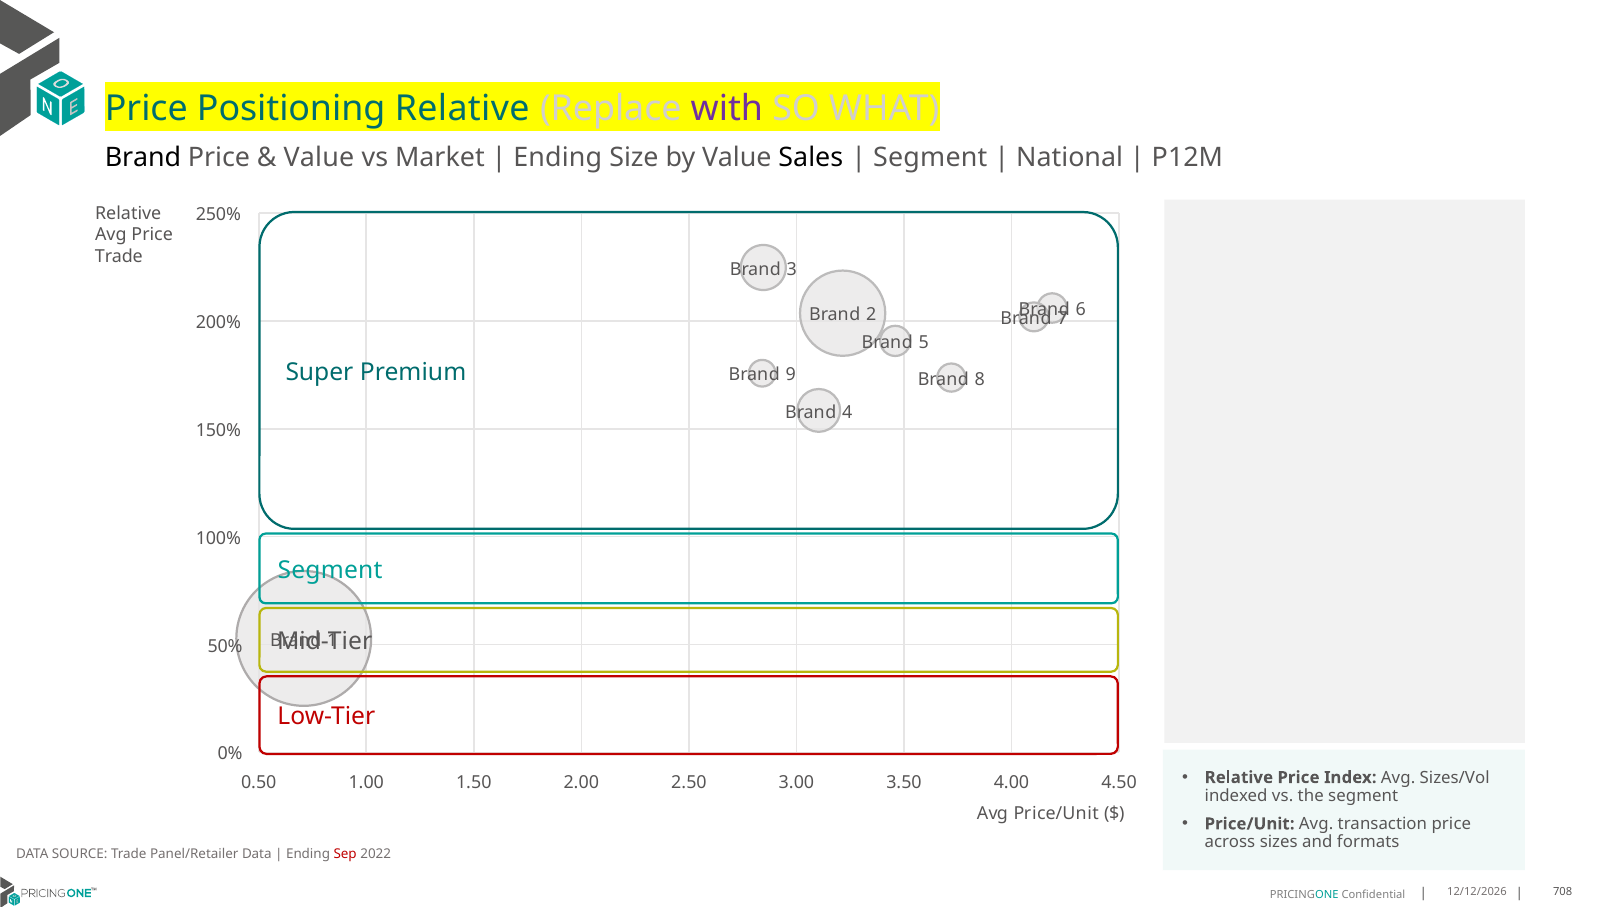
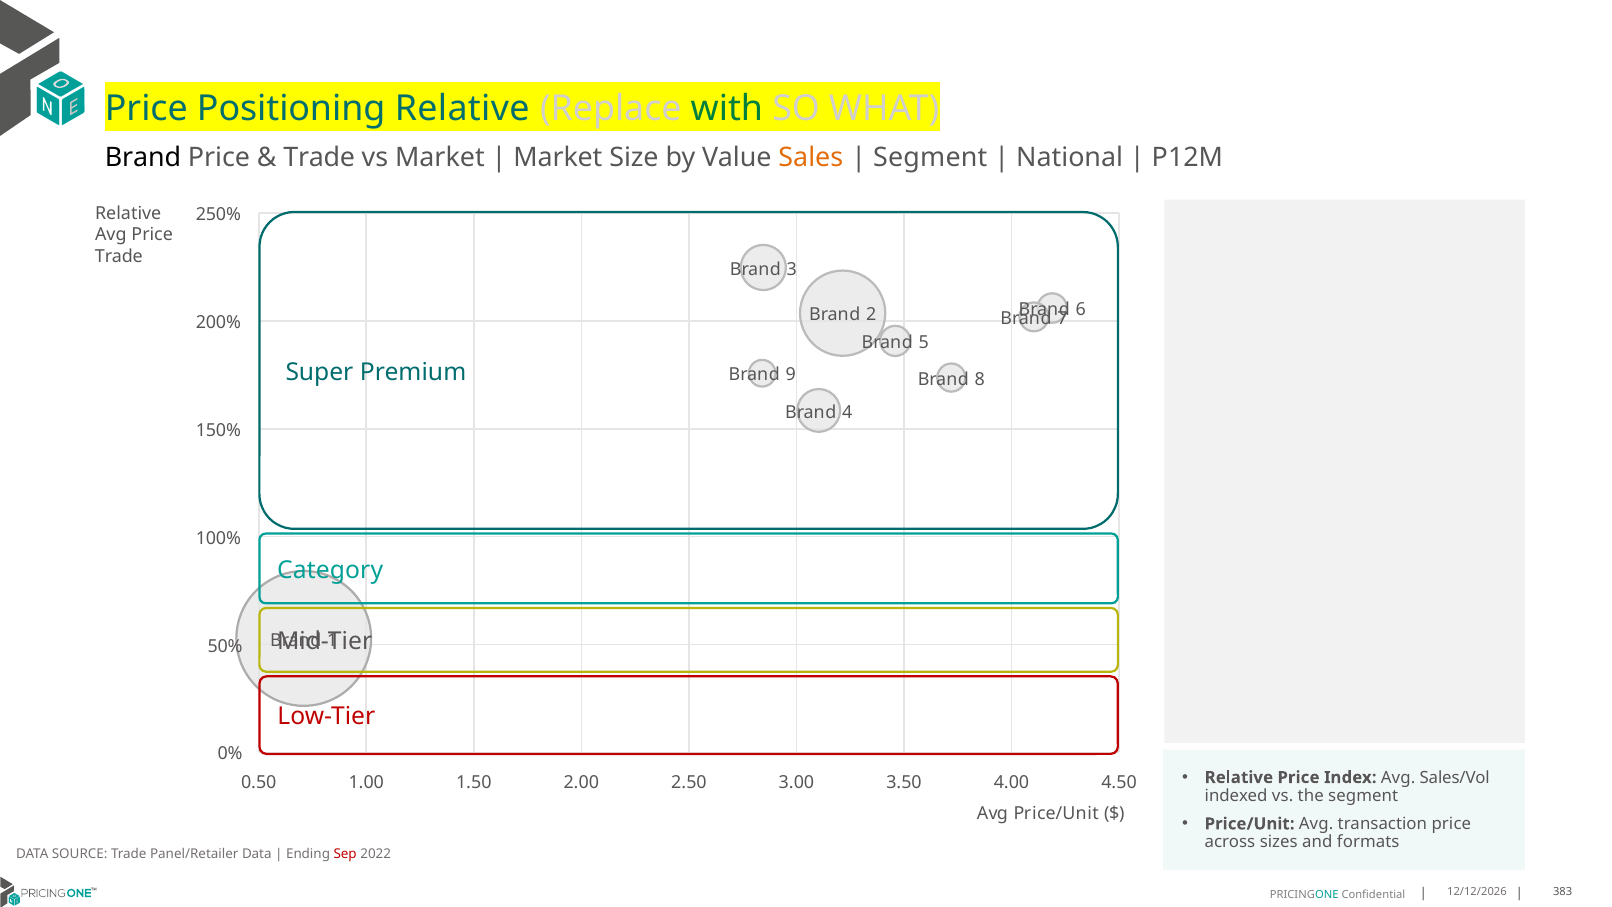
with colour: purple -> green (727, 108)
Value: Value -> Trade (319, 157)
Ending: Ending -> Market (558, 157)
Sales colour: black -> orange (811, 157)
Segment: Segment -> Category (330, 570)
Sizes/Vol: Sizes/Vol -> Sales/Vol (1455, 777)
708: 708 -> 383 (1563, 892)
